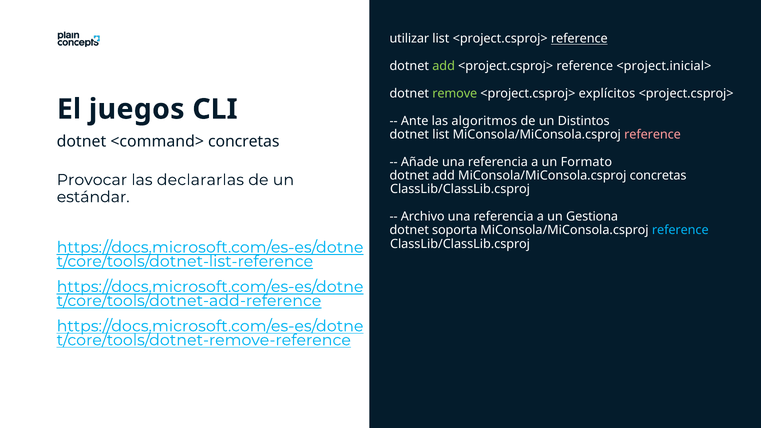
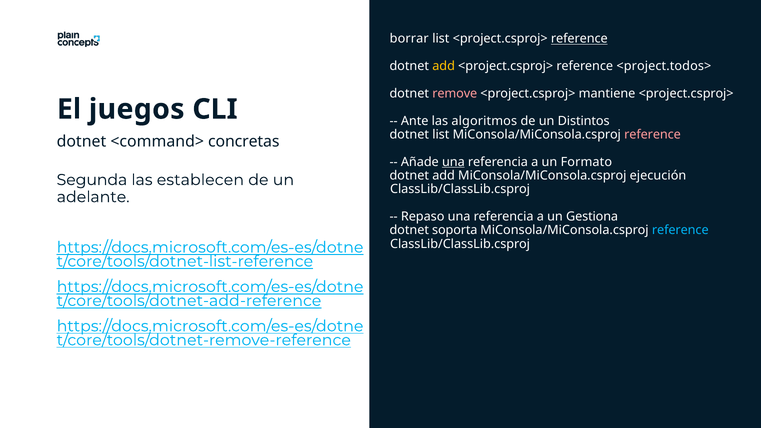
utilizar: utilizar -> borrar (409, 39)
add colour: light green -> yellow (444, 66)
<project.inicial>: <project.inicial> -> <project.todos> (664, 66)
remove colour: light green -> pink (455, 93)
explícitos: explícitos -> mantiene (607, 93)
una underline: none -> present (453, 162)
MiConsola/MiConsola.csproj concretas: concretas -> ejecución (658, 176)
Provocar: Provocar -> Segunda (92, 180)
declararlas: declararlas -> establecen (200, 180)
estándar: estándar -> adelante (93, 197)
Archivo: Archivo -> Repaso (423, 217)
